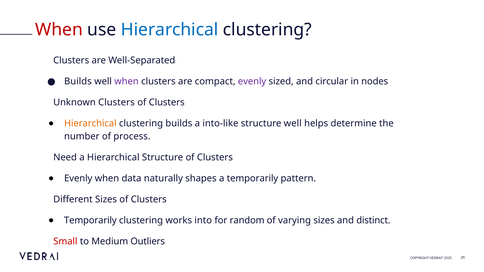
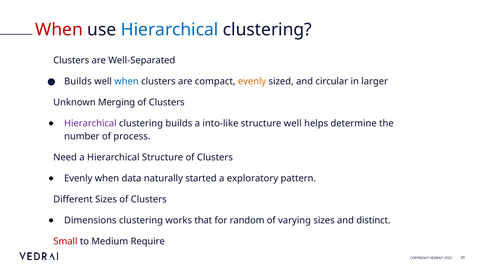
when colour: purple -> blue (127, 81)
evenly colour: purple -> orange (252, 81)
nodes: nodes -> larger (375, 81)
Unknown Clusters: Clusters -> Merging (117, 102)
Hierarchical colour: orange -> purple (90, 124)
shapes: shapes -> started (201, 179)
a temporarily: temporarily -> exploratory (252, 179)
Temporarily: Temporarily -> Dimensions (90, 221)
into: into -> that (203, 221)
Outliers: Outliers -> Require (148, 242)
